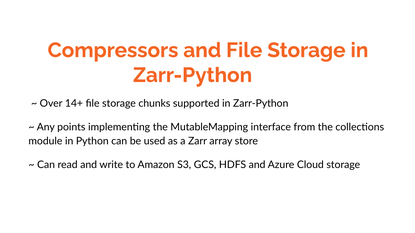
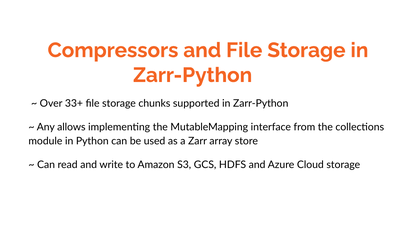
14+: 14+ -> 33+ (74, 104)
points: points -> allows (71, 127)
